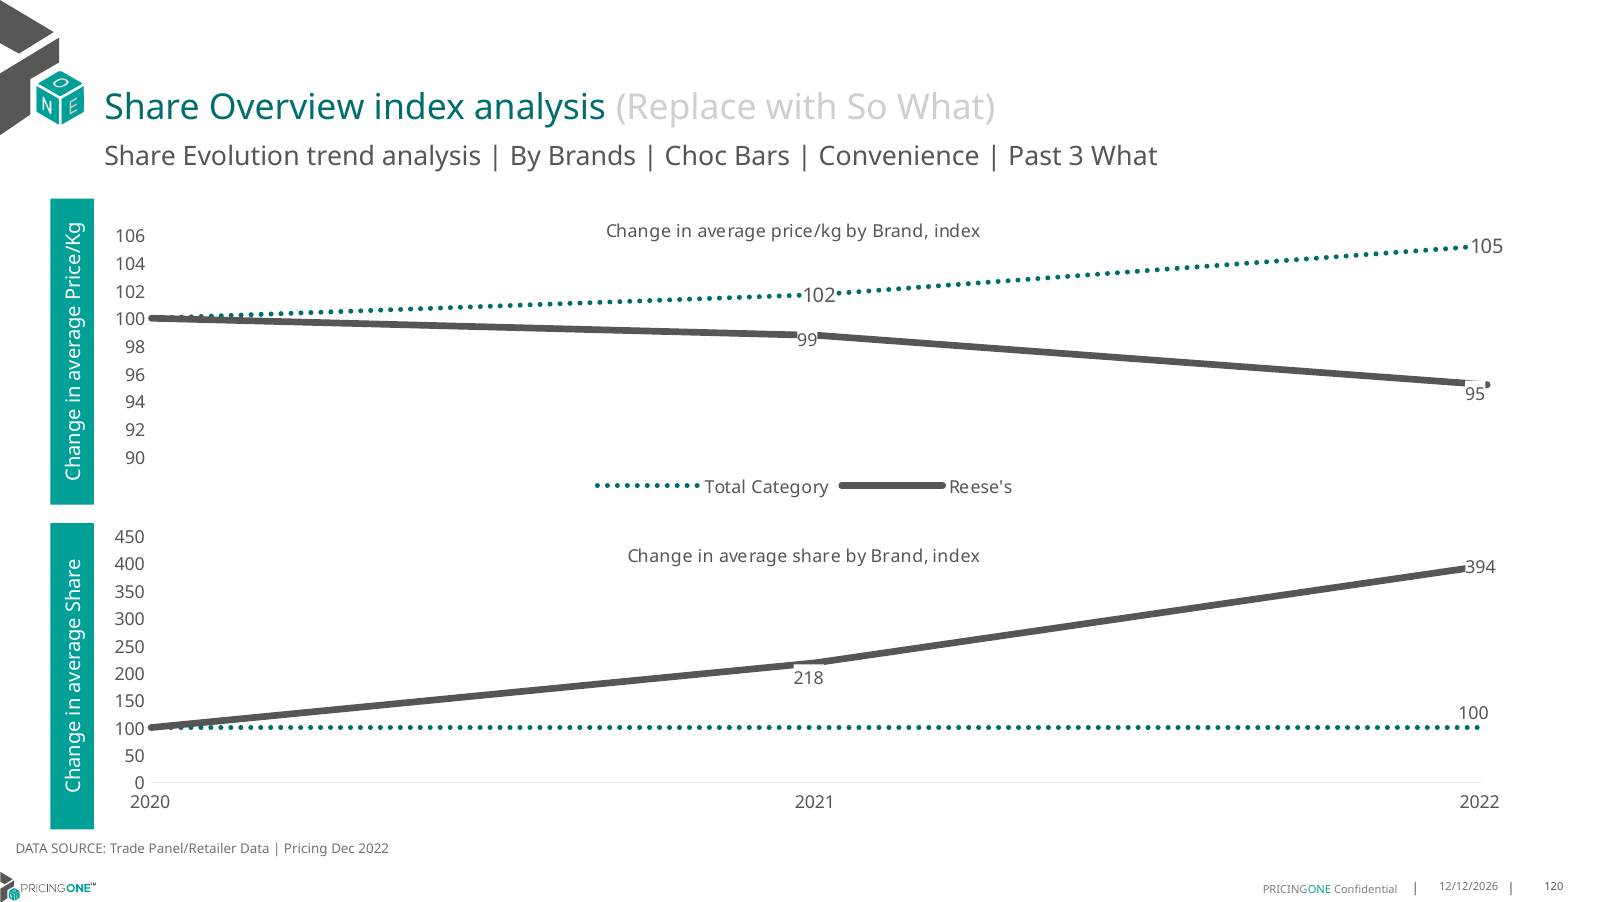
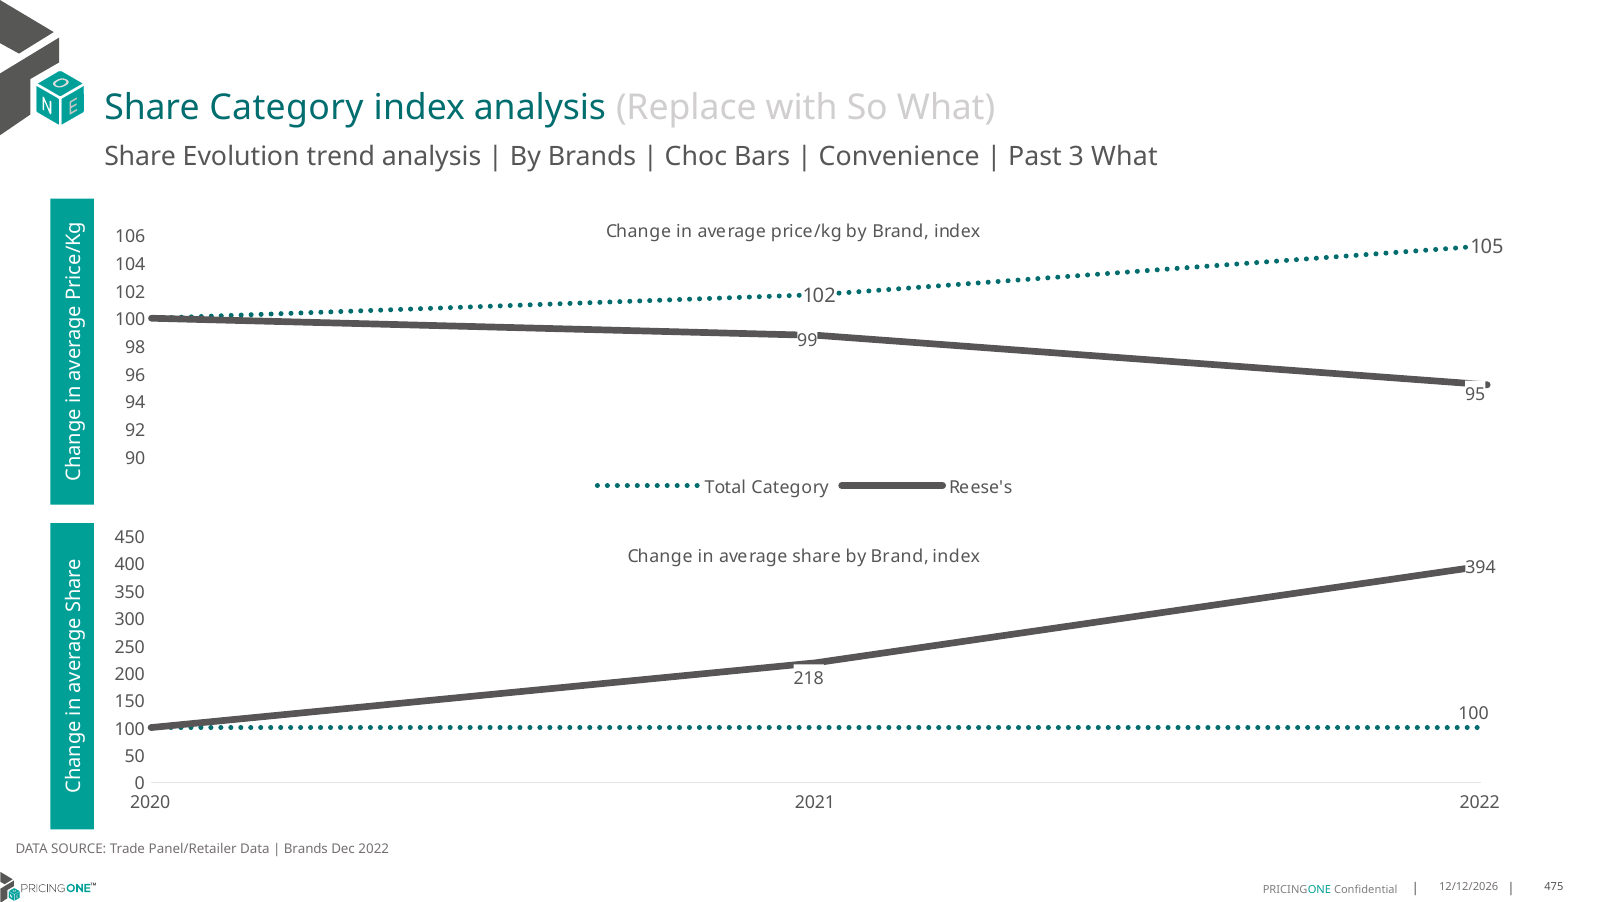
Share Overview: Overview -> Category (286, 108)
Pricing: Pricing -> Brands (306, 849)
120: 120 -> 475 (1554, 887)
